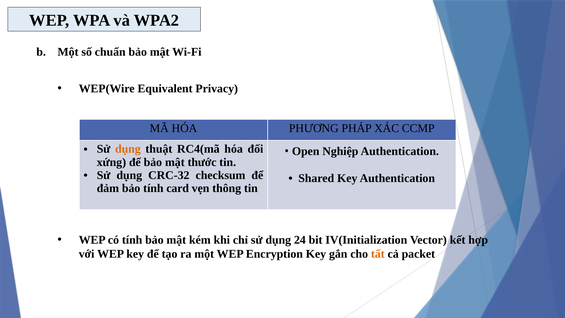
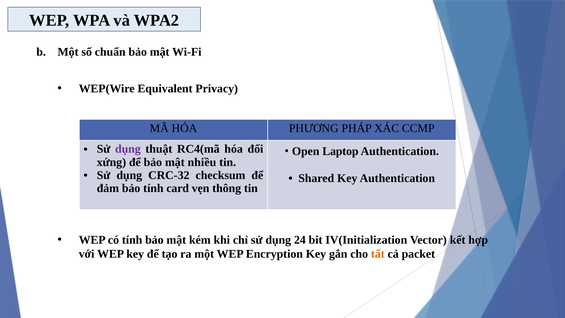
dụng colour: orange -> purple (128, 149)
Nghiệp: Nghiệp -> Laptop (340, 151)
thước: thước -> nhiều (202, 162)
